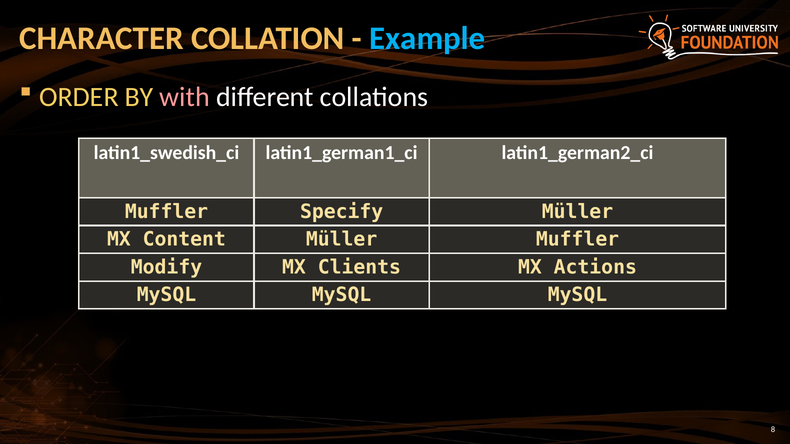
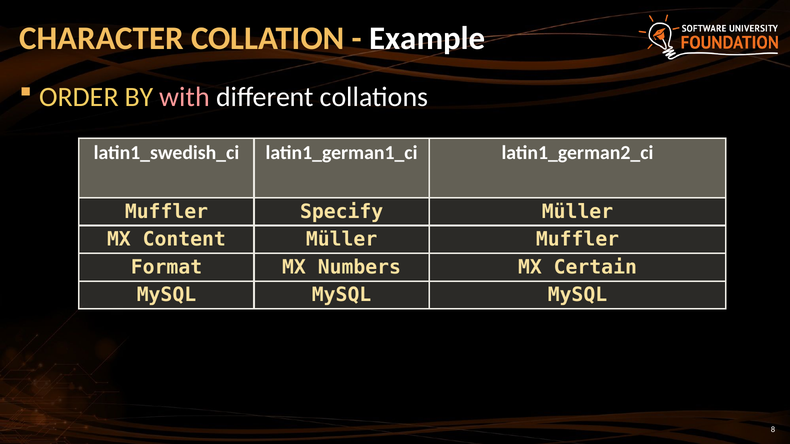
Example colour: light blue -> white (427, 38)
Modify: Modify -> Format (167, 267)
Clients: Clients -> Numbers (359, 267)
Actions: Actions -> Certain (595, 267)
